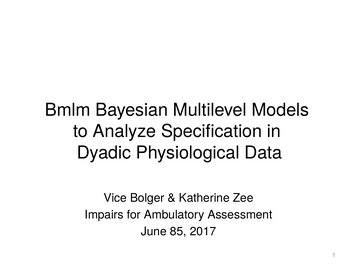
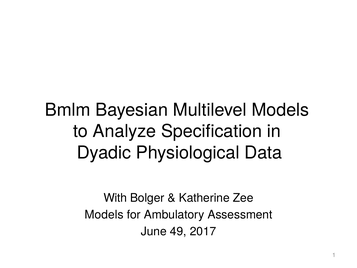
Vice: Vice -> With (115, 198)
Impairs: Impairs -> Models (104, 214)
85: 85 -> 49 (178, 231)
